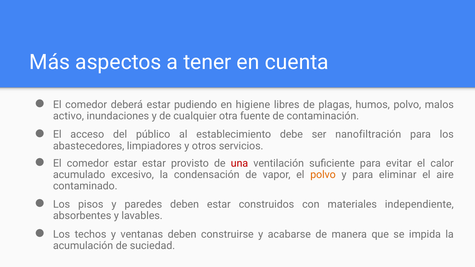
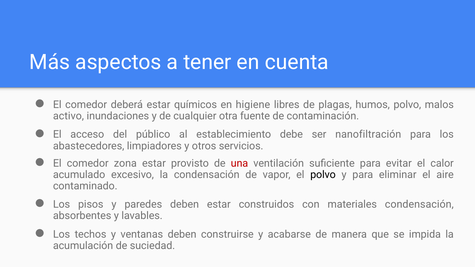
pudiendo: pudiendo -> químicos (196, 105)
comedor estar: estar -> zona (125, 163)
polvo colour: orange -> black (323, 175)
materiales independiente: independiente -> condensación (419, 205)
